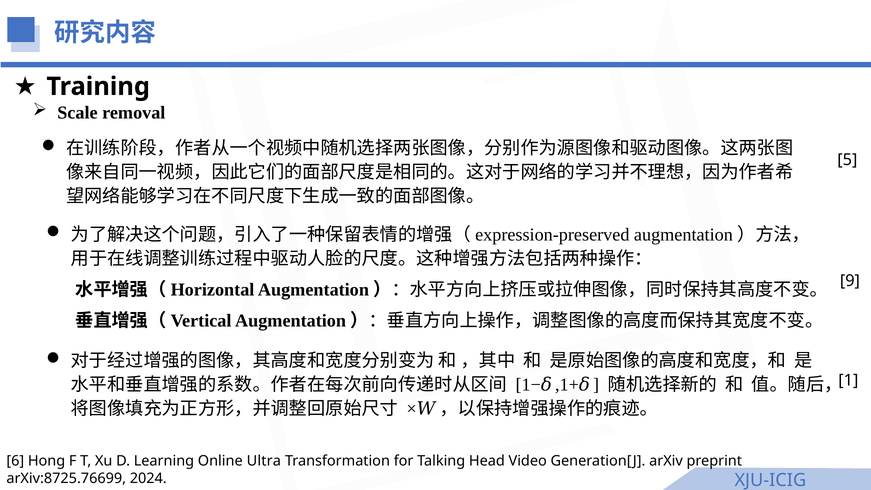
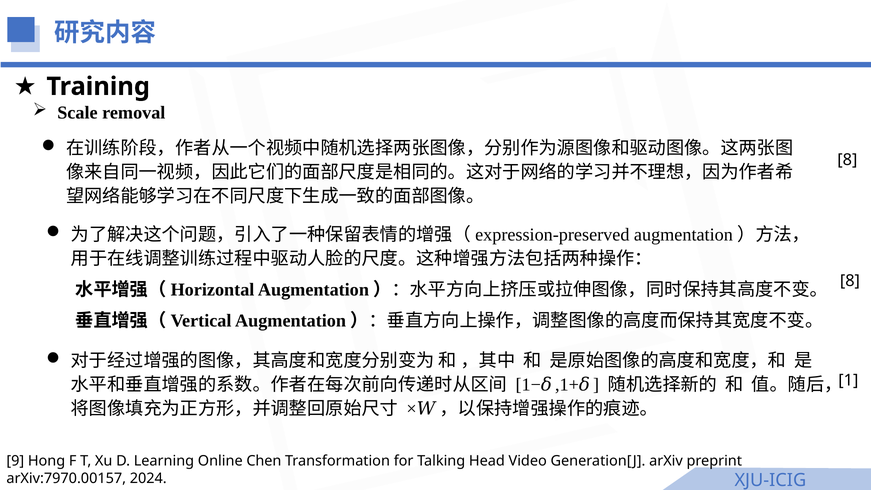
5: 5 -> 8 (847, 160)
9: 9 -> 8 (850, 281)
6: 6 -> 9 (15, 461)
Ultra: Ultra -> Chen (264, 461)
arXiv:8725.76699: arXiv:8725.76699 -> arXiv:7970.00157 (66, 478)
